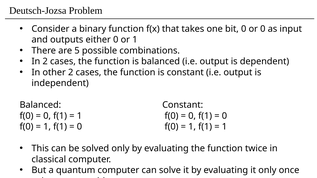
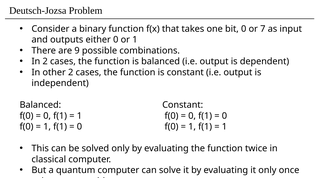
or 0: 0 -> 7 (263, 29)
5: 5 -> 9 (77, 51)
